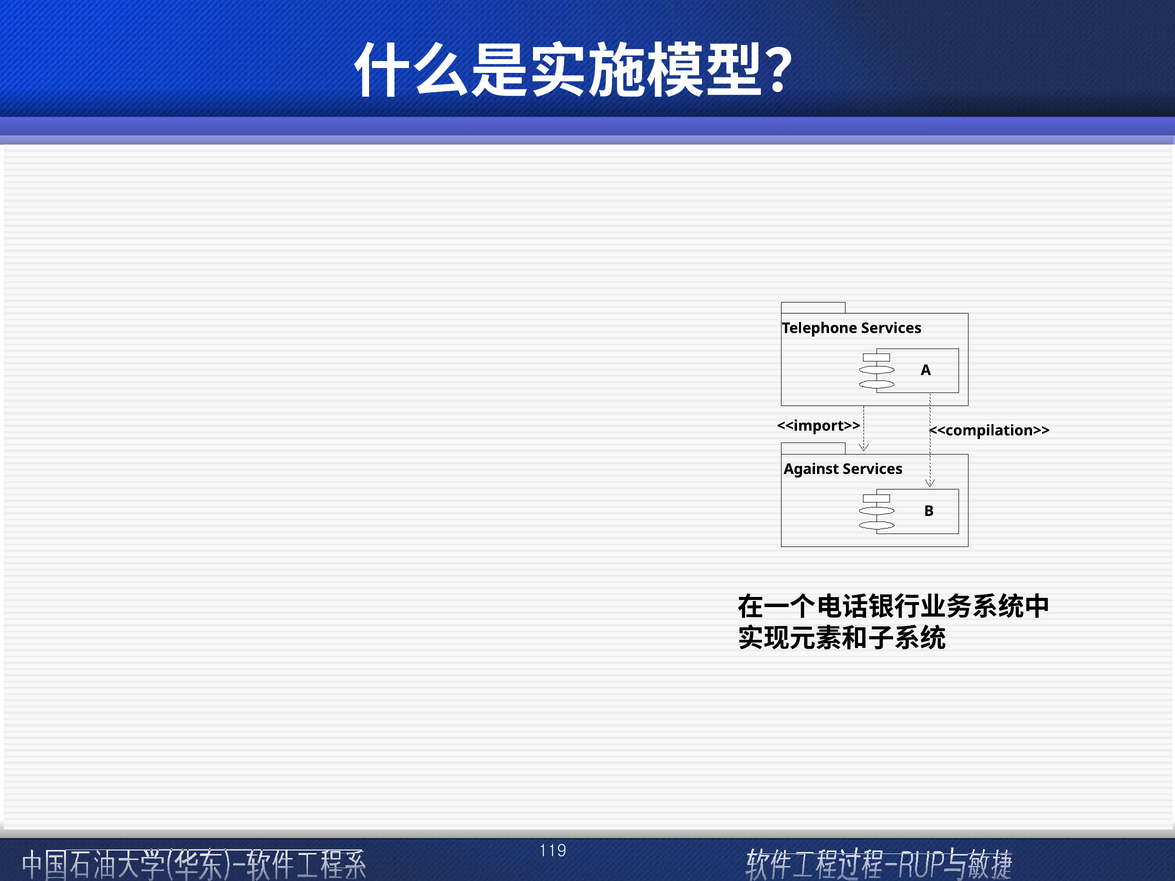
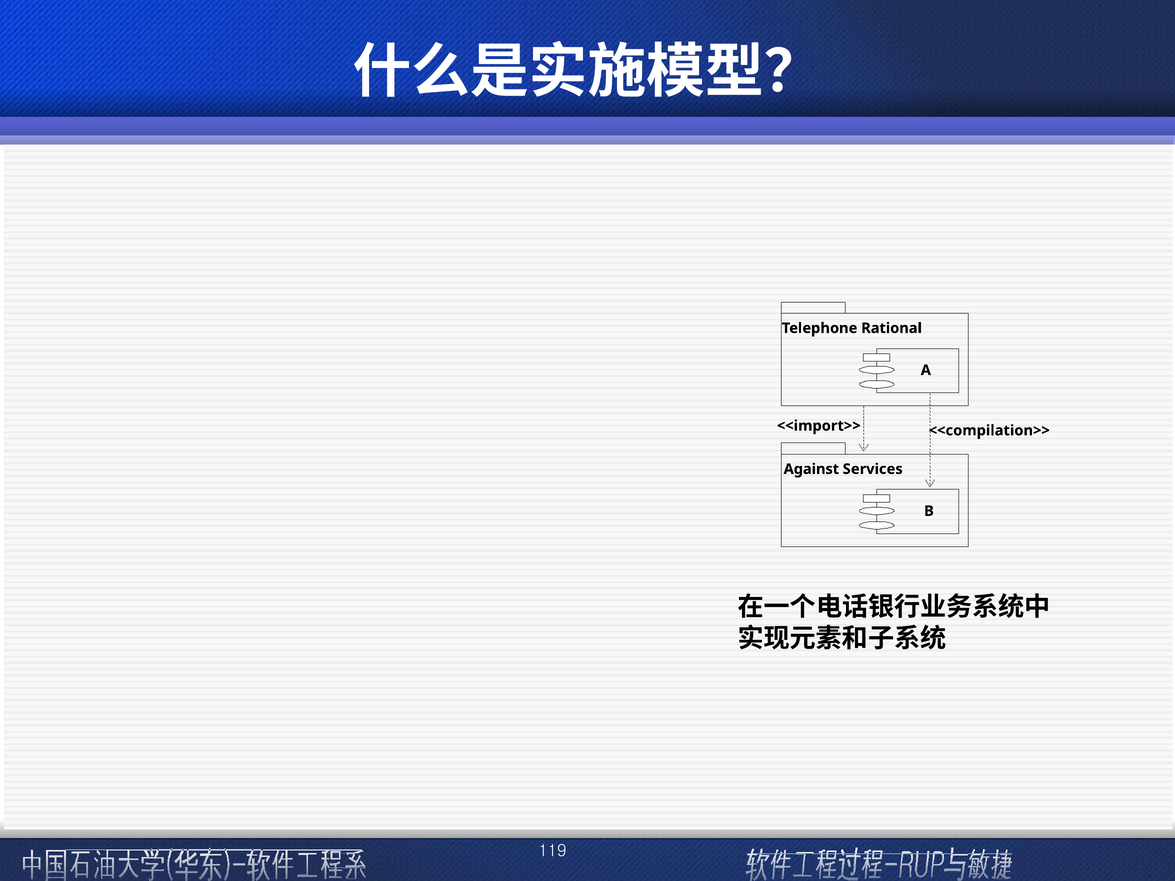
Telephone Services: Services -> Rational (892, 328)
